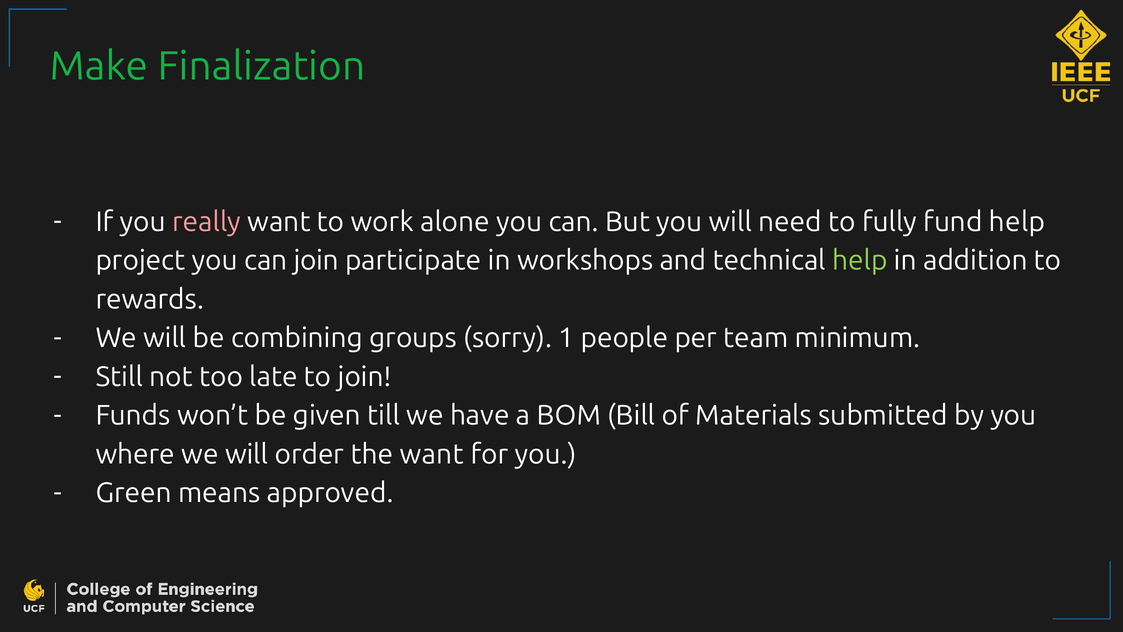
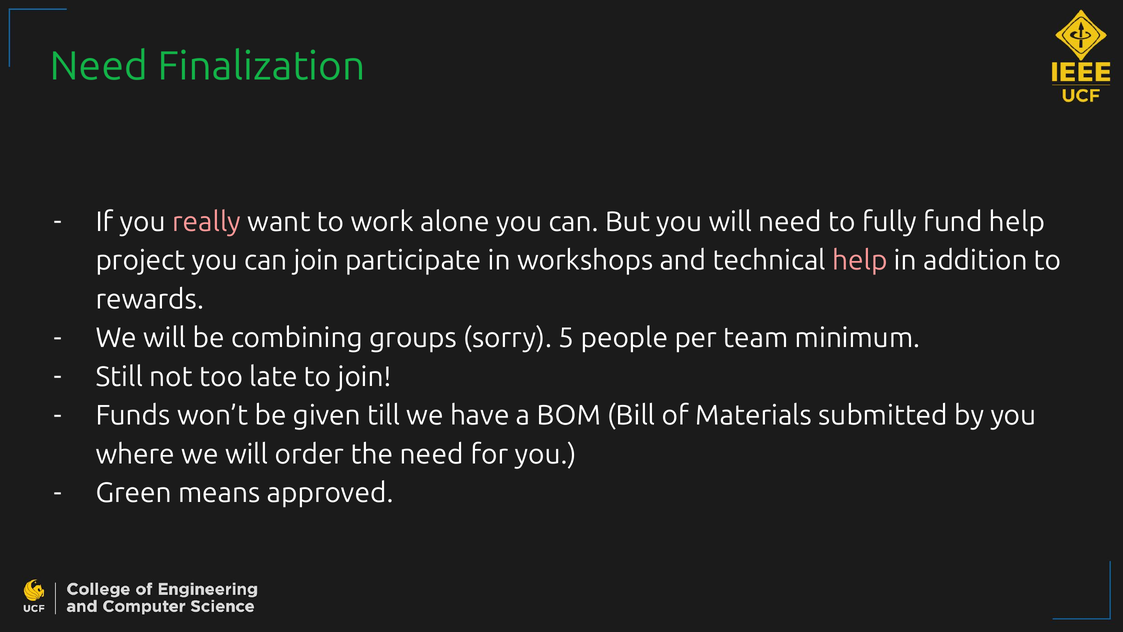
Make: Make -> Need (99, 66)
help colour: light green -> pink (860, 261)
1: 1 -> 5 (566, 338)
the want: want -> need (432, 454)
